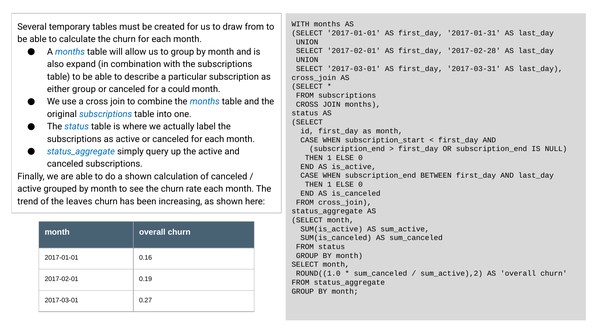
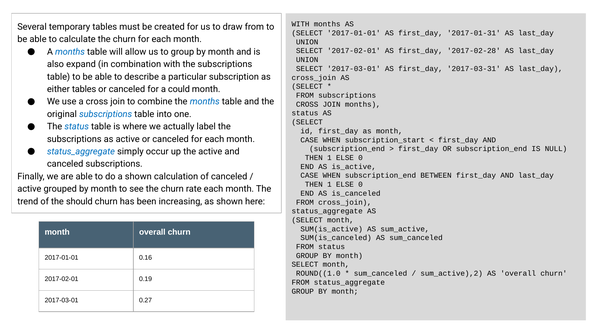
either group: group -> tables (84, 89)
query: query -> occur (157, 152)
leaves: leaves -> should (79, 201)
